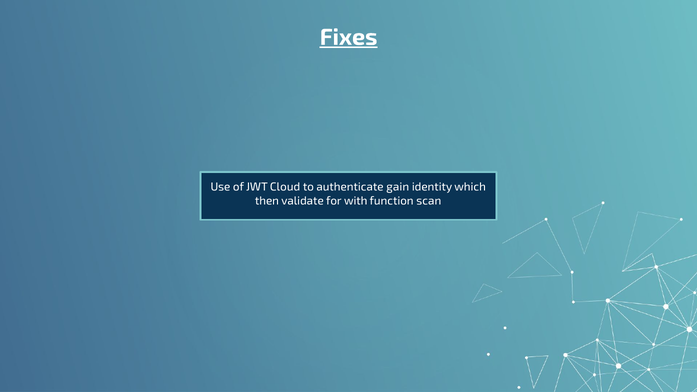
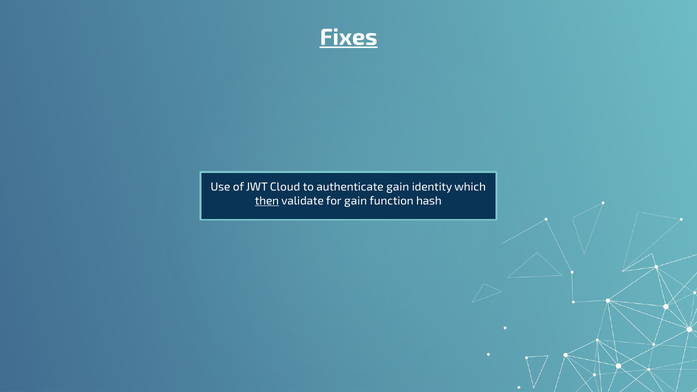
then underline: none -> present (267, 201)
for with: with -> gain (356, 201)
scan: scan -> hash (429, 201)
